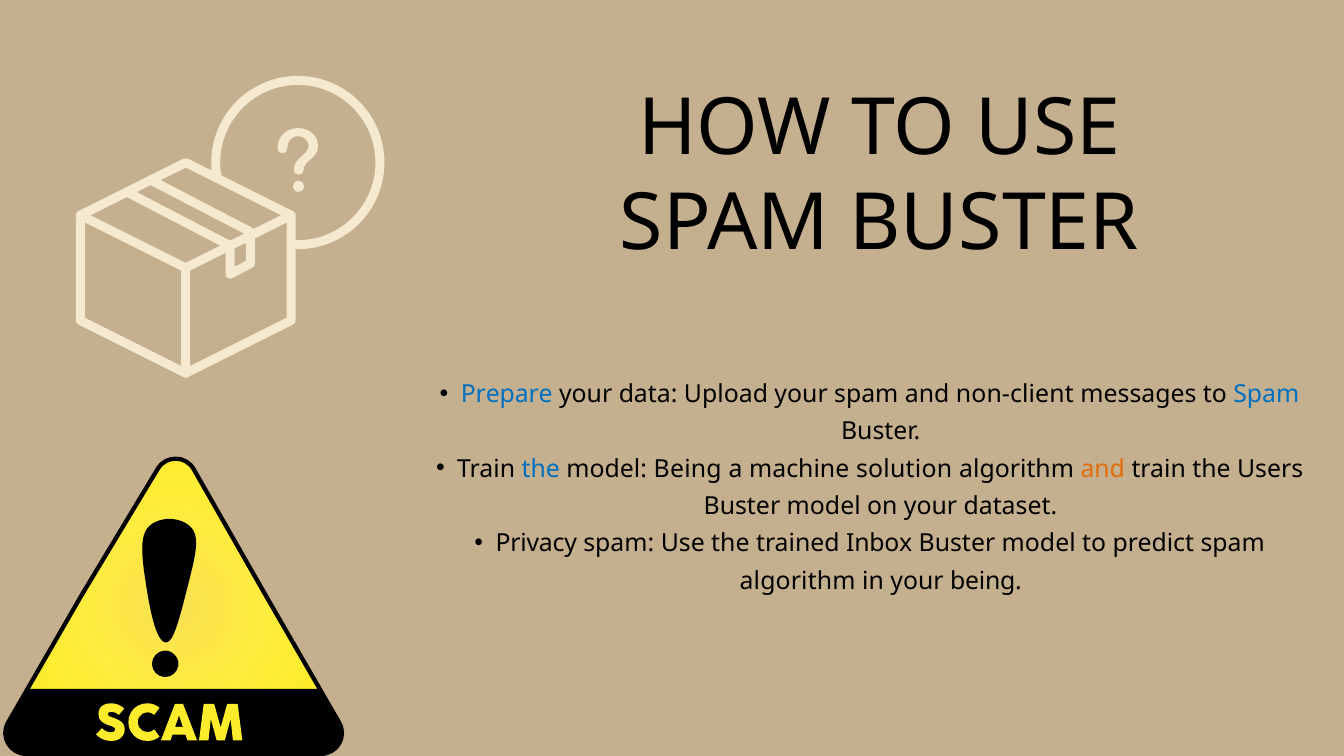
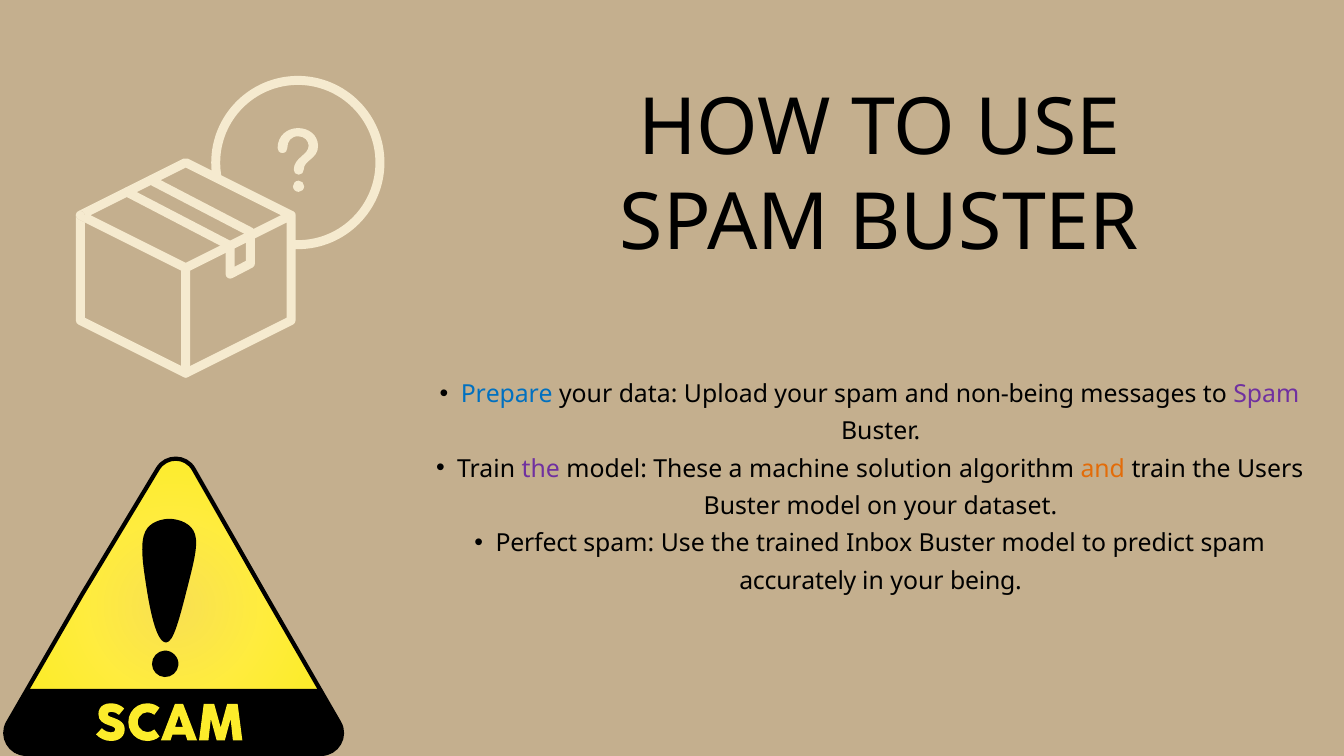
non-client: non-client -> non-being (1015, 394)
Spam colour: blue -> purple (1266, 394)
the colour: blue -> purple (541, 469)
model Being: Being -> These (688, 469)
Privacy: Privacy -> Perfect (536, 544)
algorithm: algorithm -> accurately (798, 581)
